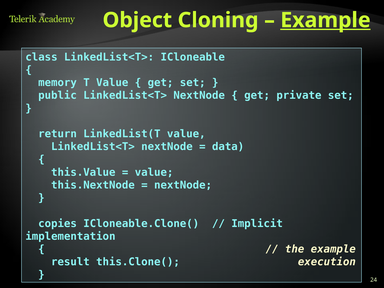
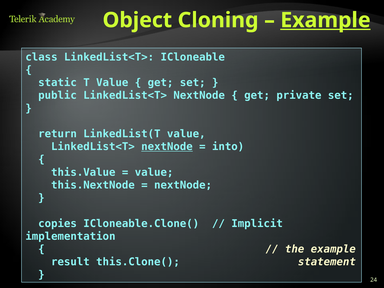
memory: memory -> static (58, 83)
nextNode underline: none -> present (167, 147)
data: data -> into (228, 147)
execution: execution -> statement (327, 262)
